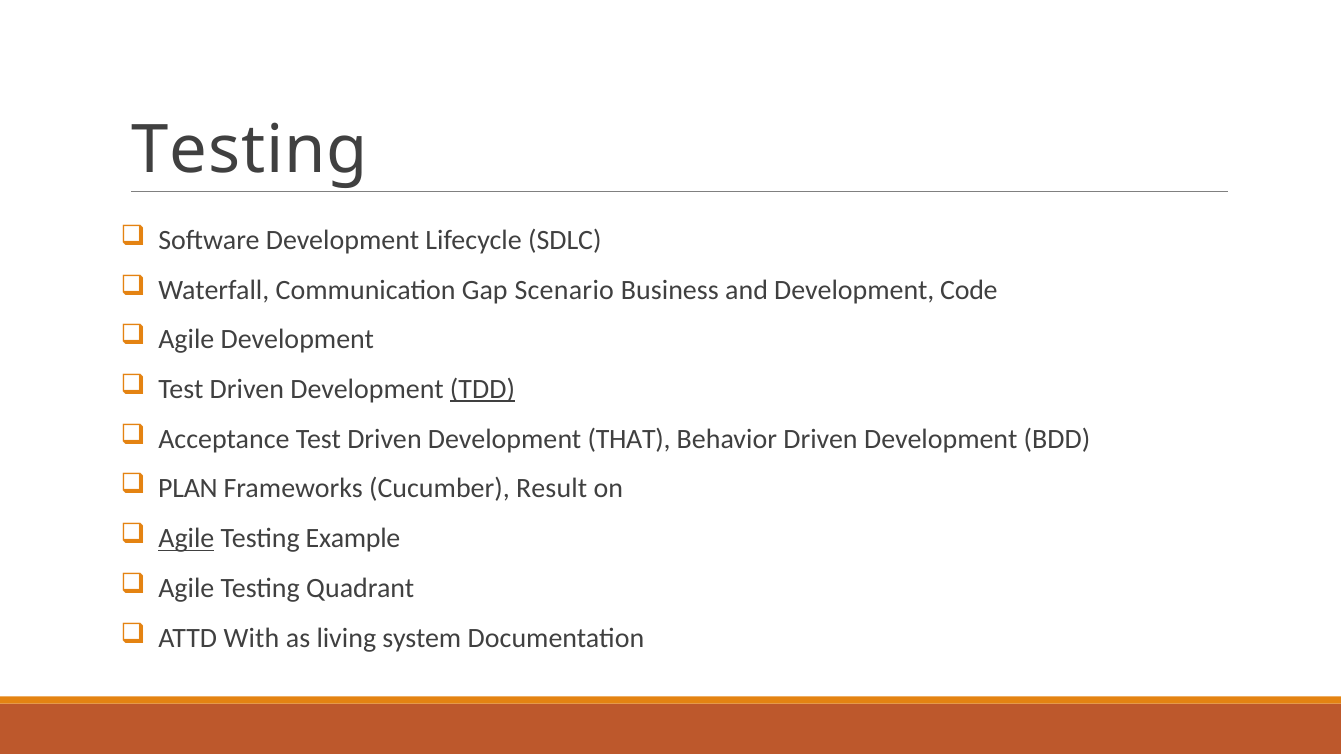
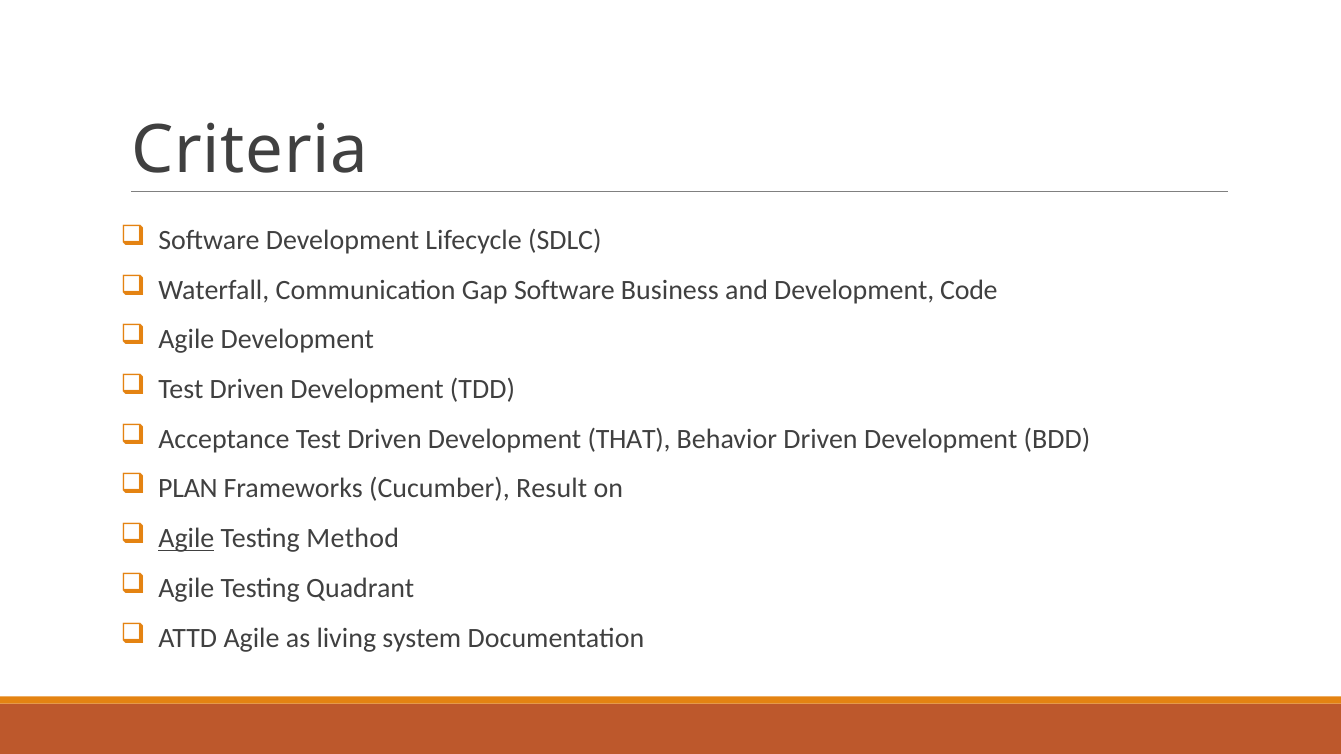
Testing: Testing -> Criteria (250, 150)
Gap Scenario: Scenario -> Software (564, 290)
TDD underline: present -> none (482, 389)
Example: Example -> Method (353, 539)
ATTD With: With -> Agile (252, 638)
